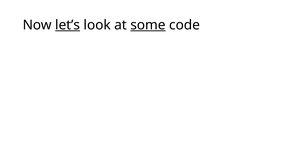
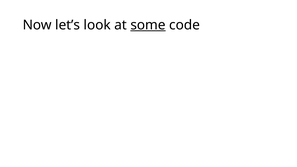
let’s underline: present -> none (68, 25)
